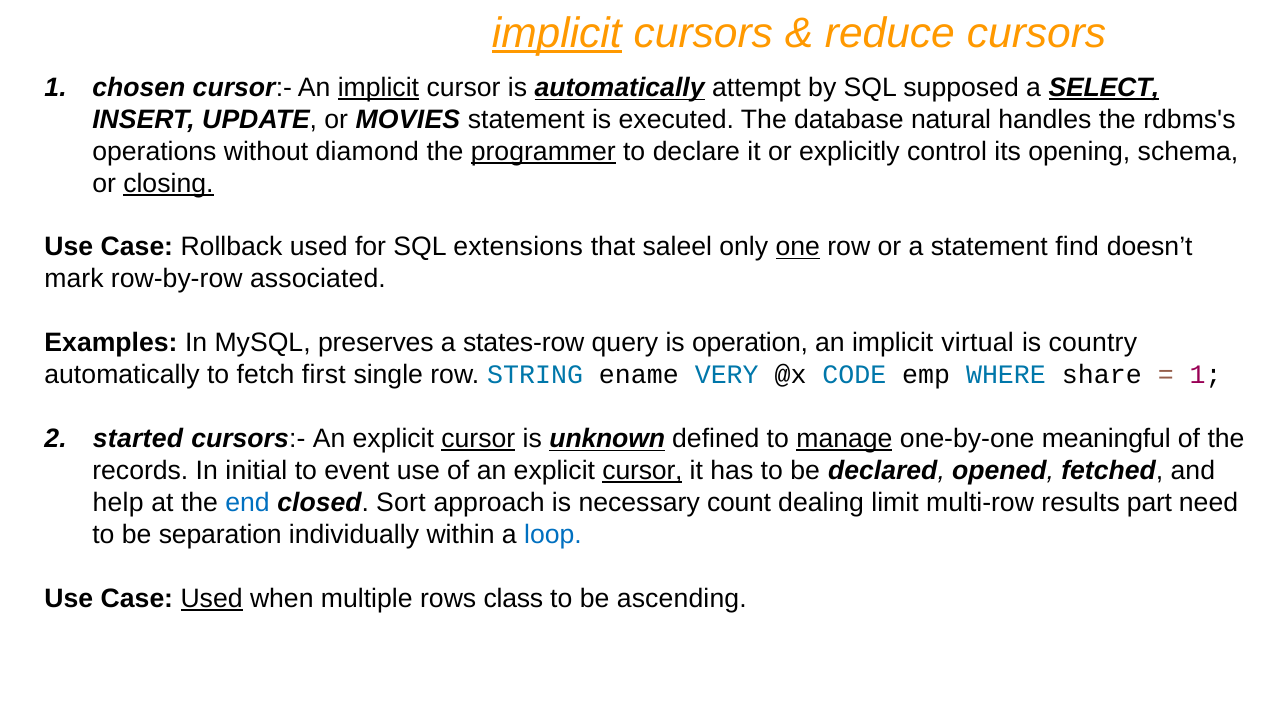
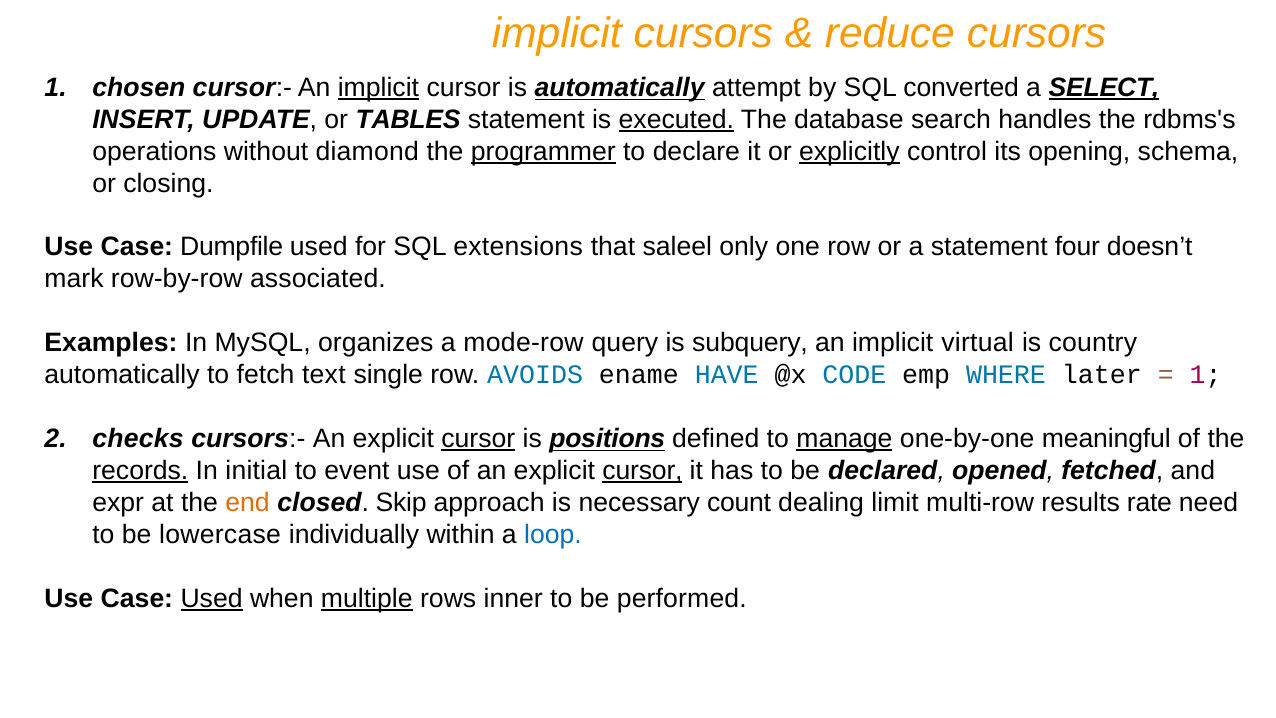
implicit underline: present -> none (557, 33)
supposed: supposed -> converted (961, 87)
MOVIES: MOVIES -> TABLES (408, 119)
executed underline: none -> present (676, 119)
natural: natural -> search (951, 119)
explicitly underline: none -> present (849, 151)
closing underline: present -> none (168, 183)
Rollback: Rollback -> Dumpfile (232, 247)
one underline: present -> none (798, 247)
find: find -> four (1077, 247)
preserves: preserves -> organizes (376, 343)
states-row: states-row -> mode-row (524, 343)
operation: operation -> subquery (750, 343)
first: first -> text (324, 375)
STRING: STRING -> AVOIDS (535, 375)
VERY: VERY -> HAVE (727, 375)
share: share -> later (1102, 375)
started: started -> checks (138, 439)
unknown: unknown -> positions (607, 439)
records underline: none -> present (140, 470)
help: help -> expr (118, 502)
end colour: blue -> orange (248, 502)
Sort: Sort -> Skip (401, 502)
part: part -> rate (1149, 502)
separation: separation -> lowercase (220, 534)
multiple underline: none -> present (367, 598)
class: class -> inner (513, 598)
ascending: ascending -> performed (682, 598)
